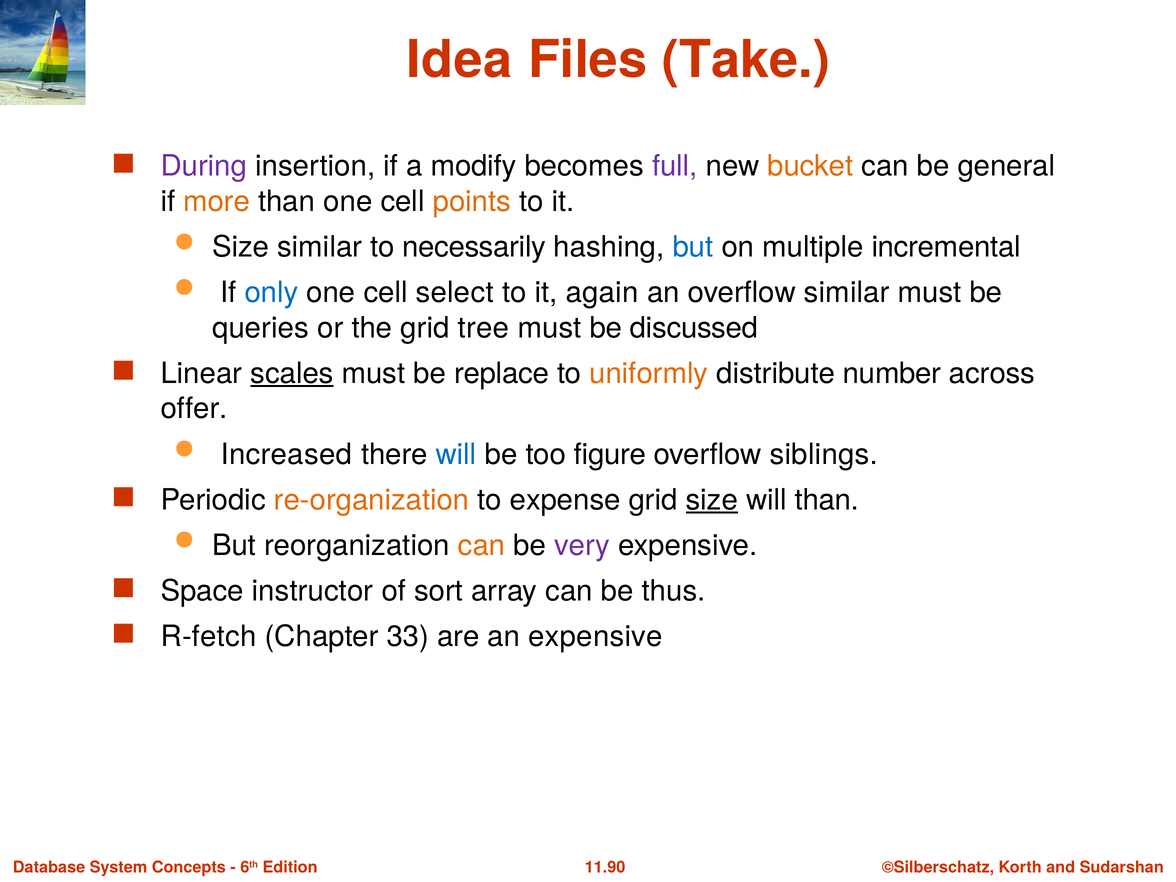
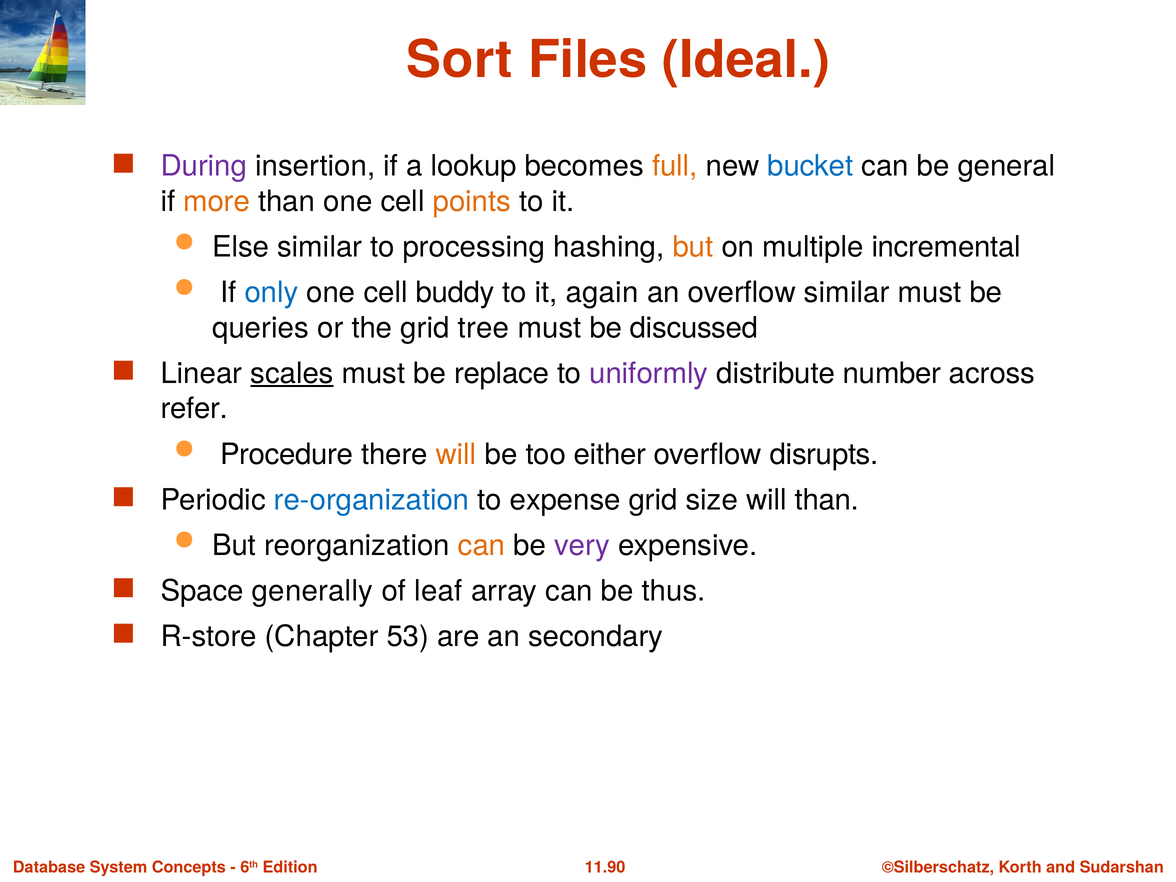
Idea: Idea -> Sort (459, 60)
Take: Take -> Ideal (746, 60)
modify: modify -> lookup (474, 166)
full colour: purple -> orange (675, 166)
bucket colour: orange -> blue (810, 166)
Size: Size -> Else (241, 247)
necessarily: necessarily -> processing (474, 247)
but colour: blue -> orange (693, 247)
select: select -> buddy (455, 293)
uniformly colour: orange -> purple (649, 373)
offer: offer -> refer (194, 409)
Increased: Increased -> Procedure (287, 454)
will colour: blue -> orange (456, 454)
figure: figure -> either (610, 454)
siblings: siblings -> disrupts (824, 454)
re-organization colour: orange -> blue (372, 500)
size underline: present -> none (712, 500)
instructor: instructor -> generally (312, 591)
sort: sort -> leaf (438, 591)
R-fetch: R-fetch -> R-store (209, 637)
33: 33 -> 53 (408, 637)
an expensive: expensive -> secondary (596, 637)
